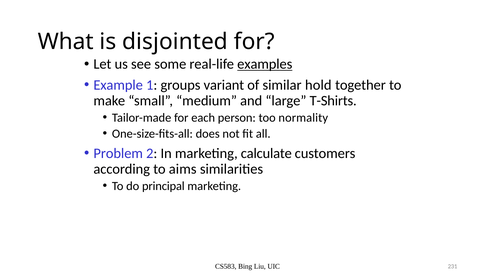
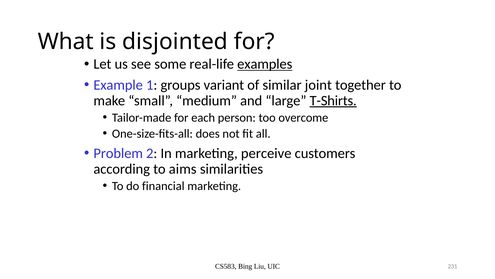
hold: hold -> joint (318, 85)
T-Shirts underline: none -> present (333, 100)
normality: normality -> overcome (303, 117)
calculate: calculate -> perceive (266, 153)
principal: principal -> financial (163, 186)
